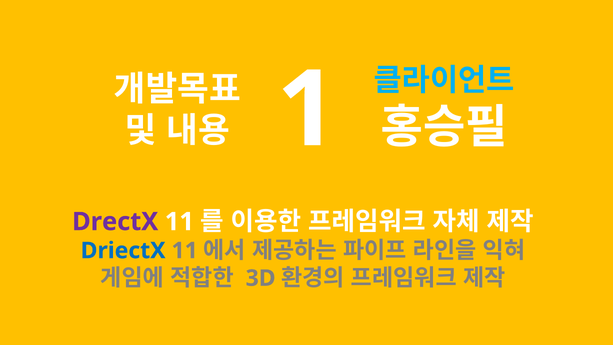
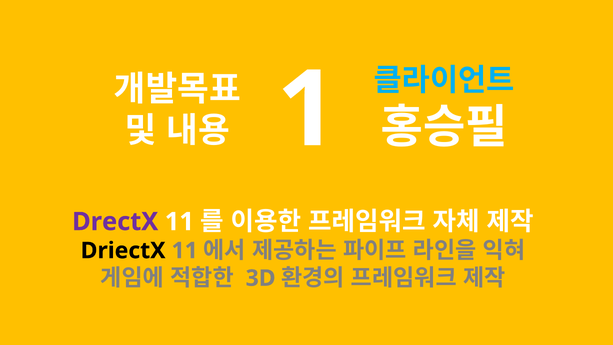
DriectX colour: blue -> black (123, 251)
